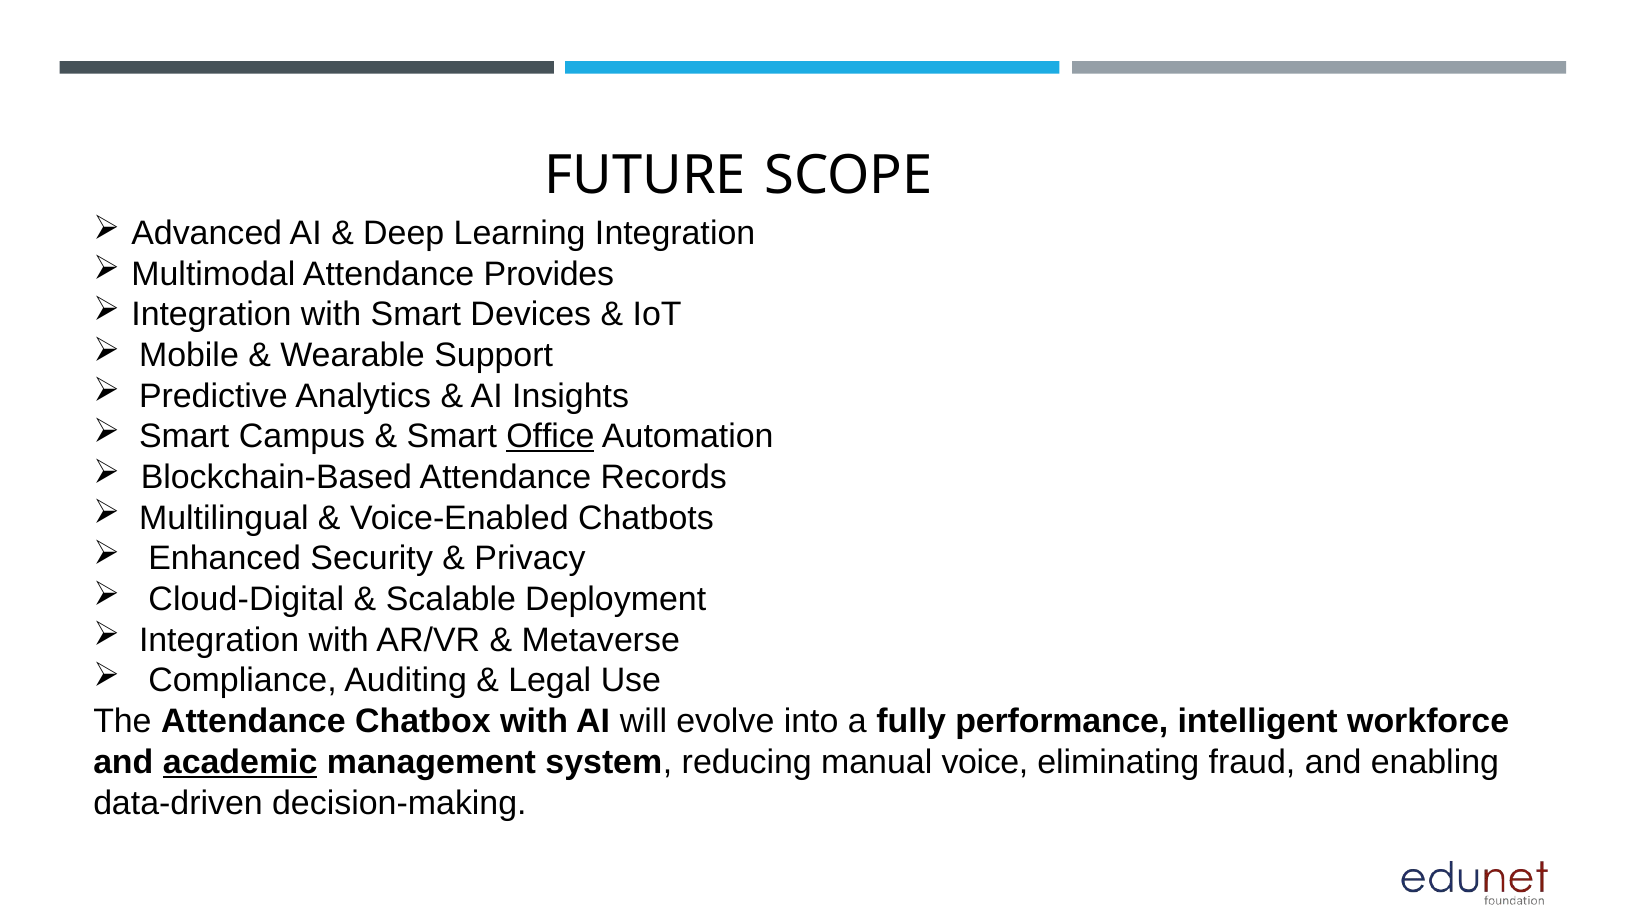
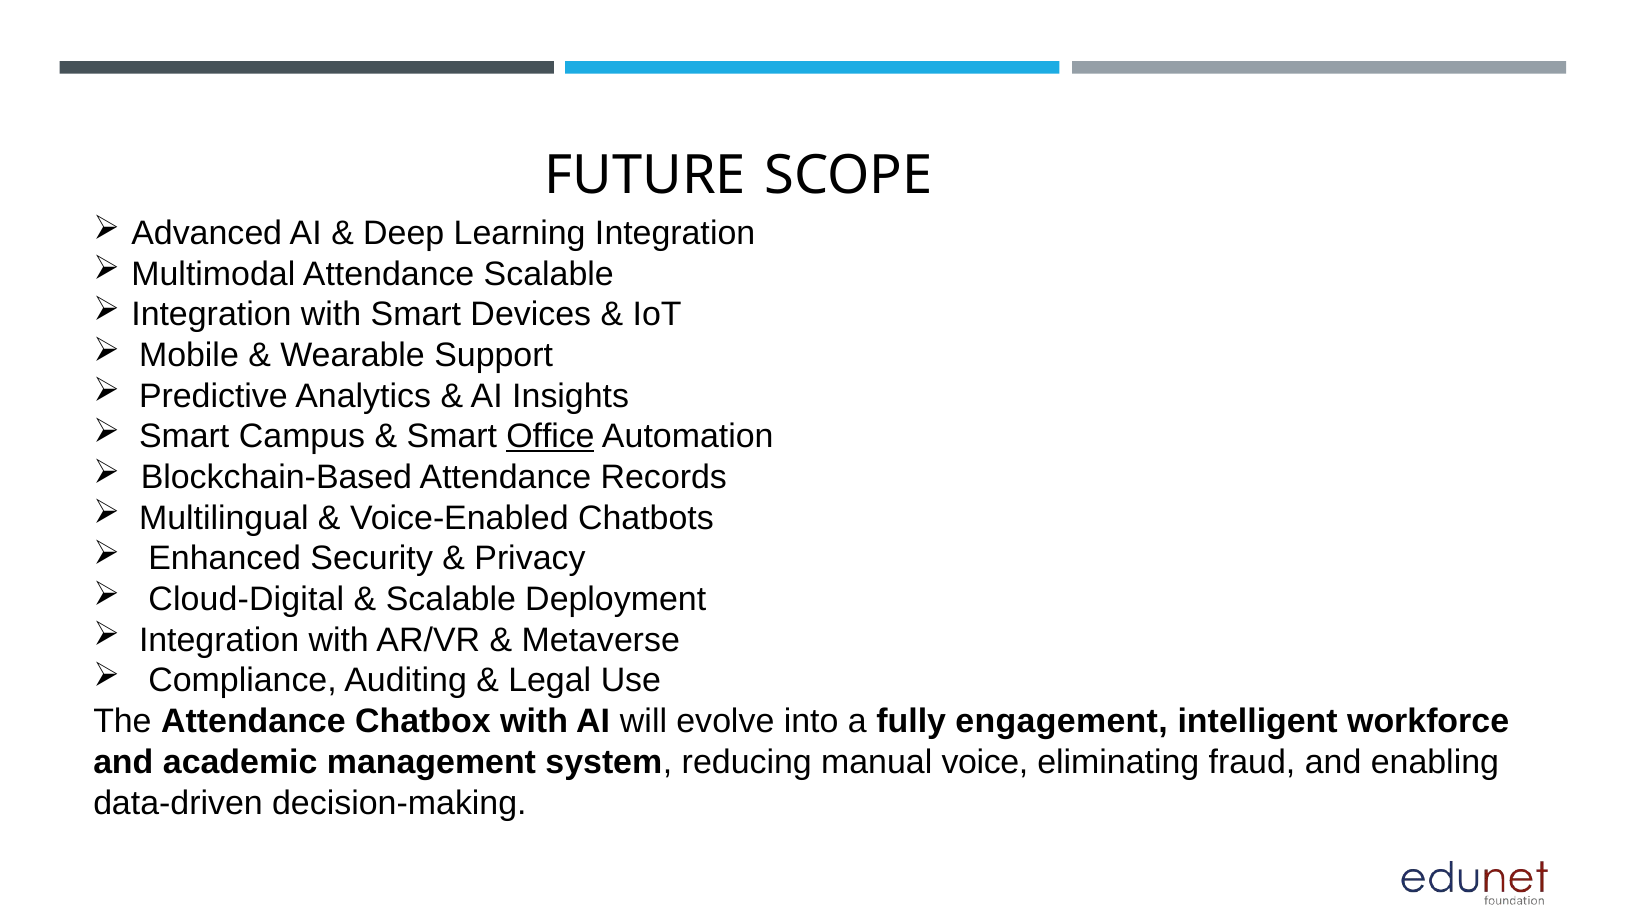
Attendance Provides: Provides -> Scalable (549, 274)
performance: performance -> engagement (1062, 721)
academic underline: present -> none (240, 762)
